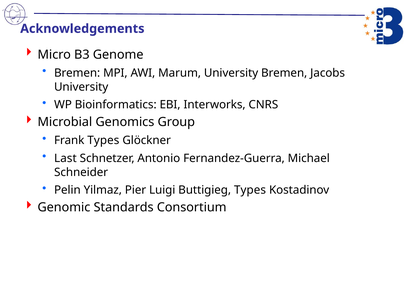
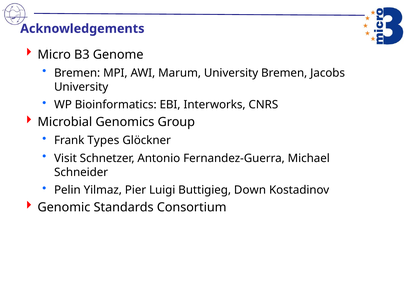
Last: Last -> Visit (65, 158)
Buttigieg Types: Types -> Down (250, 190)
